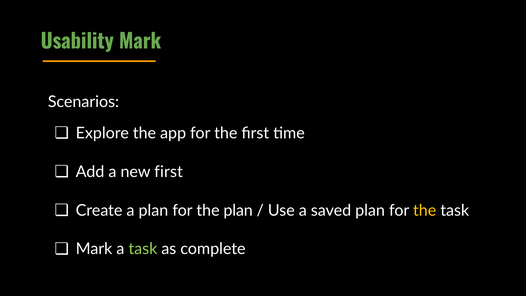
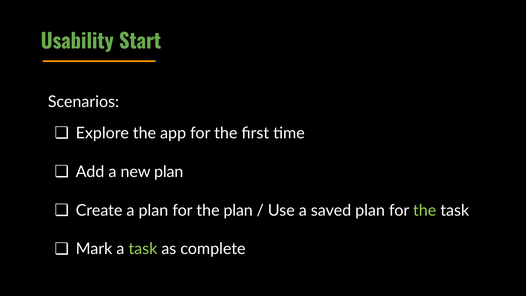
Usability Mark: Mark -> Start (140, 42)
new first: first -> plan (169, 172)
the colour: yellow -> light green (425, 210)
